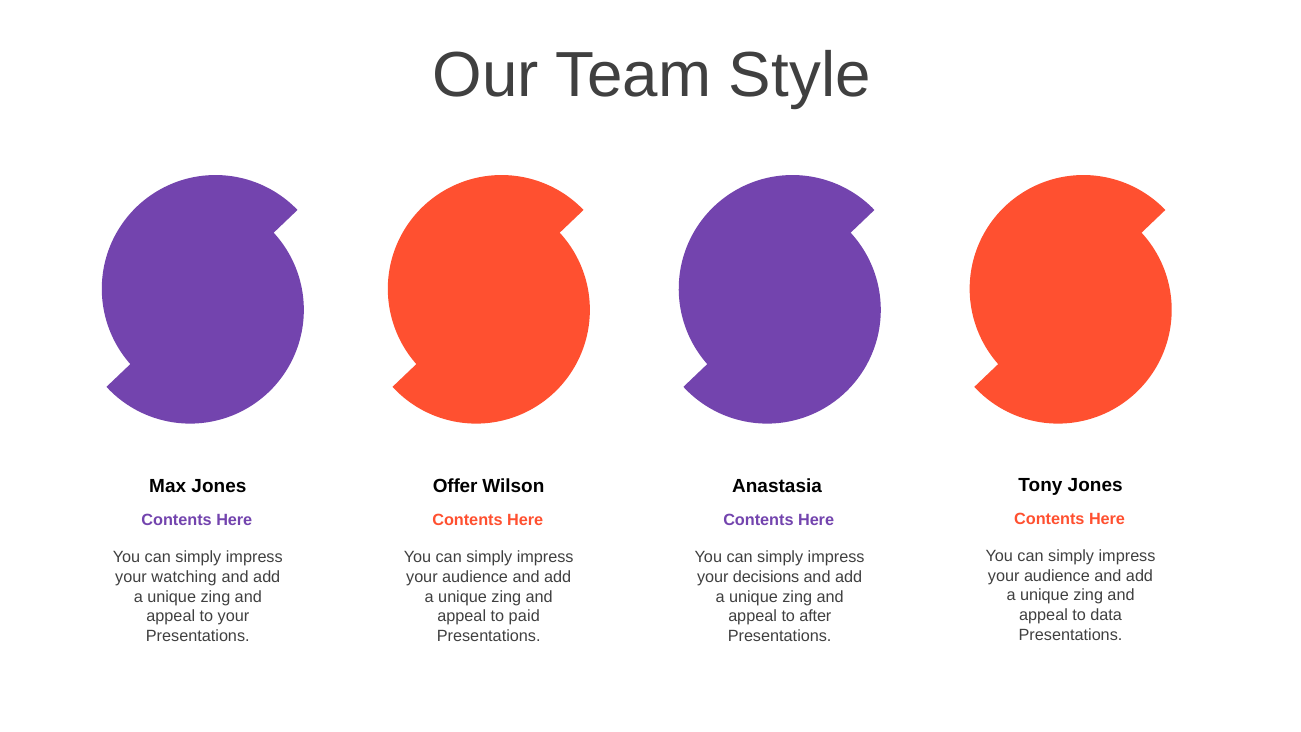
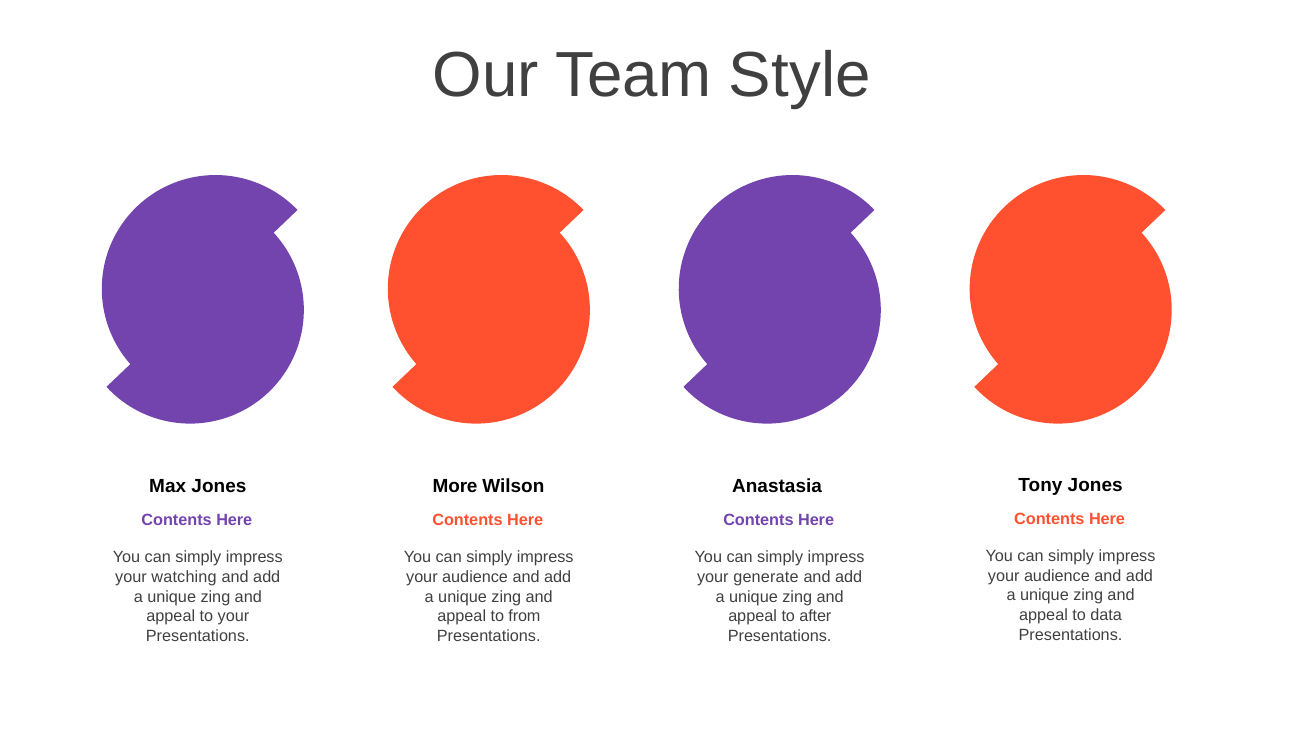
Offer: Offer -> More (455, 486)
decisions: decisions -> generate (766, 577)
paid: paid -> from (524, 616)
